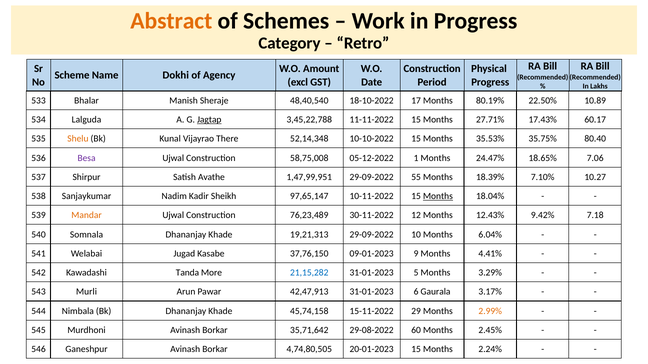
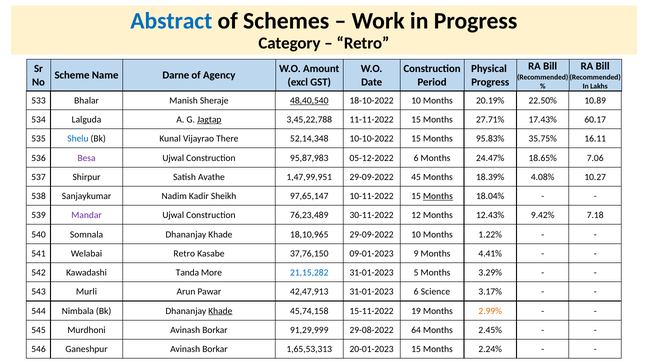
Abstract colour: orange -> blue (171, 21)
Dokhi: Dokhi -> Darne (176, 75)
48,40,540 underline: none -> present (309, 101)
18-10-2022 17: 17 -> 10 (416, 101)
80.19%: 80.19% -> 20.19% (490, 101)
Shelu colour: orange -> blue (78, 139)
35.53%: 35.53% -> 95.83% (490, 139)
80.40: 80.40 -> 16.11 (595, 139)
58,75,008: 58,75,008 -> 95,87,983 (309, 158)
05-12-2022 1: 1 -> 6 (416, 158)
55: 55 -> 45 (416, 177)
7.10%: 7.10% -> 4.08% (543, 177)
Mandar colour: orange -> purple (87, 216)
19,21,313: 19,21,313 -> 18,10,965 (309, 235)
6.04%: 6.04% -> 1.22% (490, 235)
Welabai Jugad: Jugad -> Retro (184, 254)
Gaurala: Gaurala -> Science (435, 292)
Khade underline: none -> present (220, 311)
29: 29 -> 19 (416, 311)
35,71,642: 35,71,642 -> 91,29,999 (309, 330)
60: 60 -> 64 (416, 330)
4,74,80,505: 4,74,80,505 -> 1,65,53,313 (309, 350)
